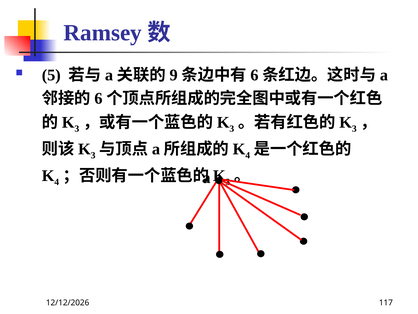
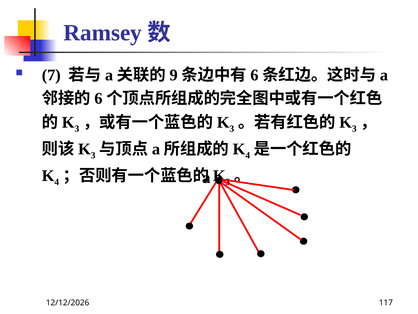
5: 5 -> 7 (51, 75)
